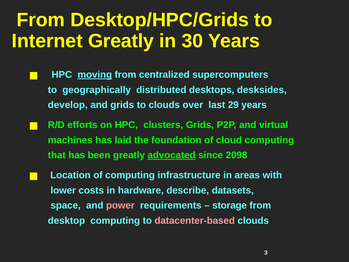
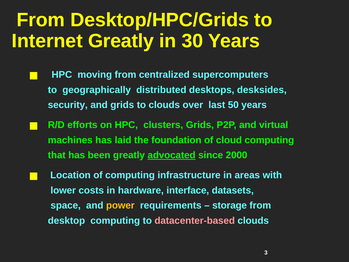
moving underline: present -> none (95, 75)
develop: develop -> security (68, 105)
29: 29 -> 50 (233, 105)
2098: 2098 -> 2000 (237, 155)
describe: describe -> interface (188, 190)
power colour: pink -> yellow (120, 205)
